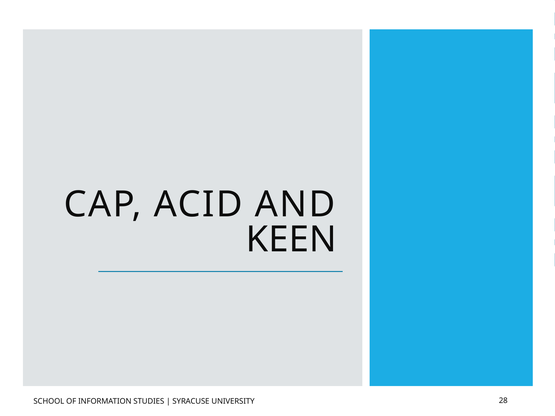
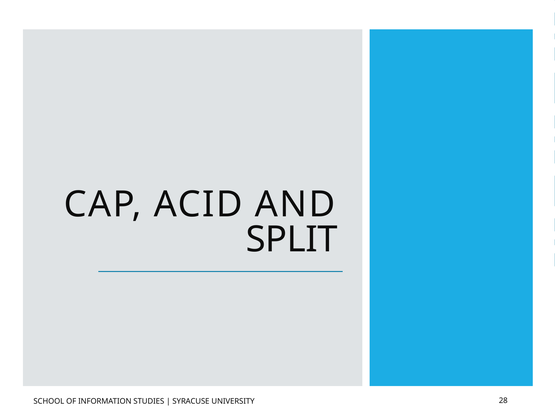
KEEN: KEEN -> SPLIT (292, 240)
